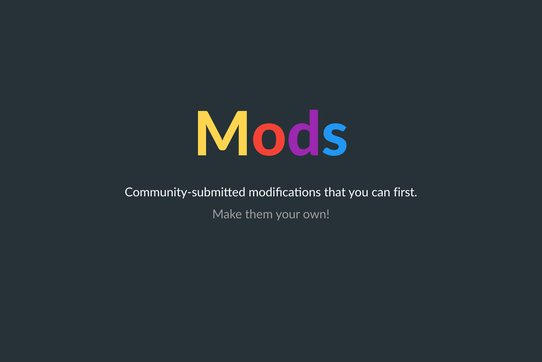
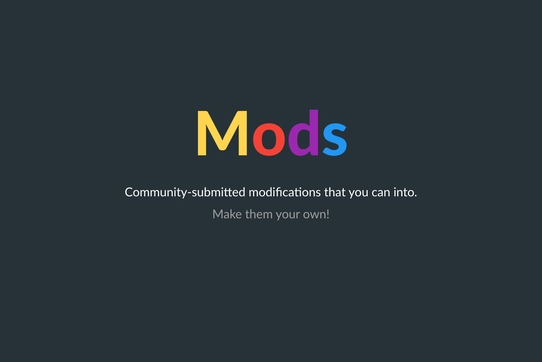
first: first -> into (405, 192)
